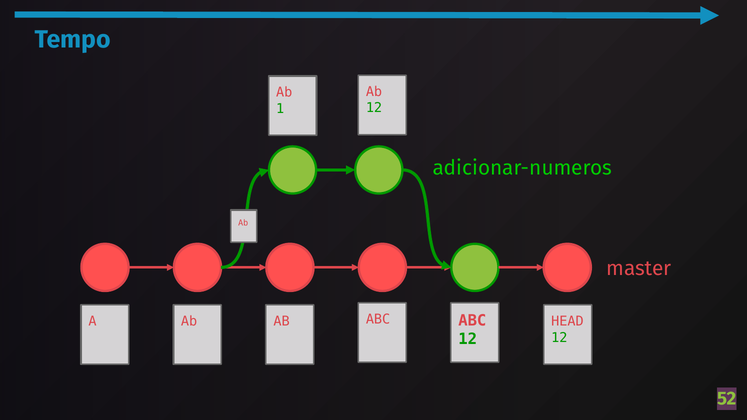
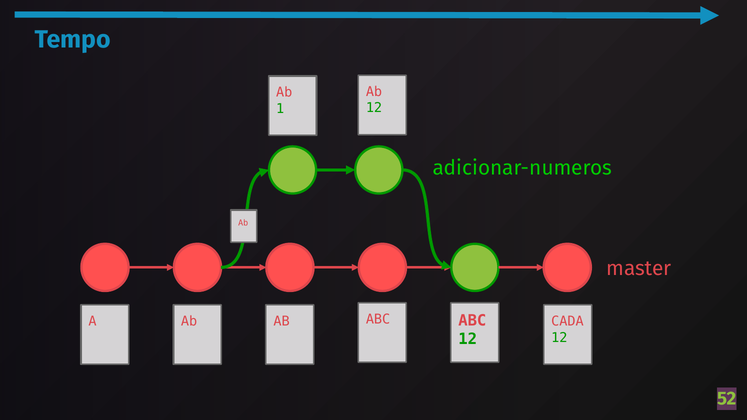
HEAD: HEAD -> CADA (567, 322)
